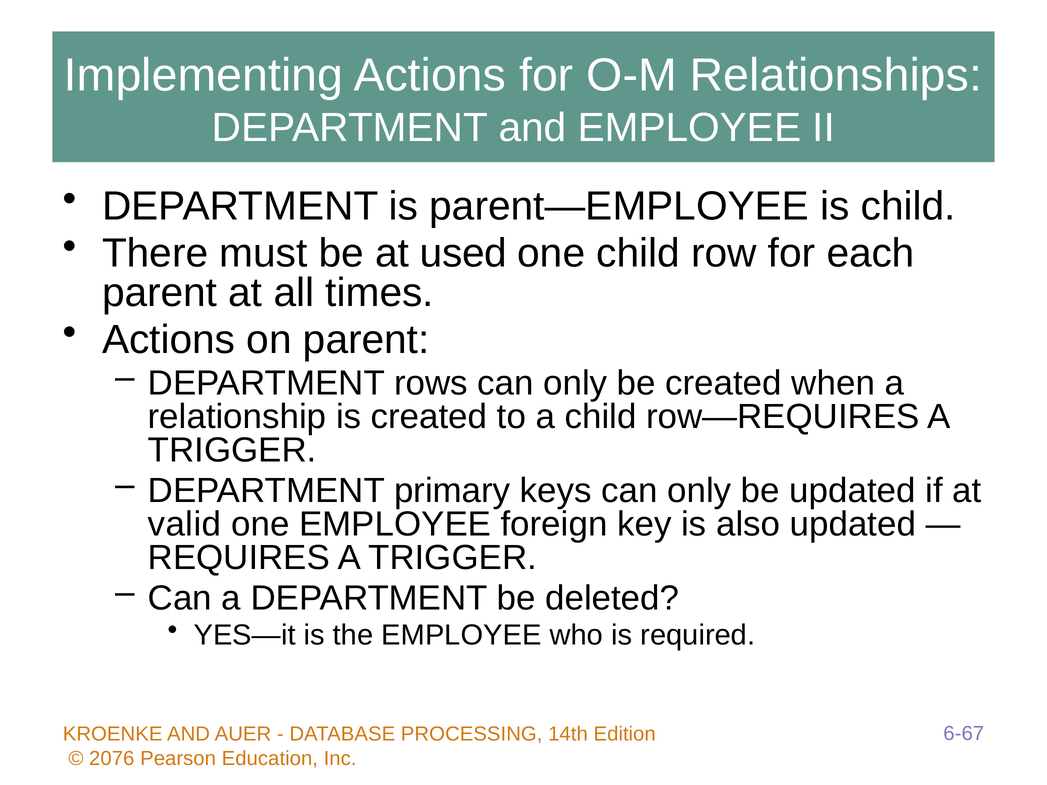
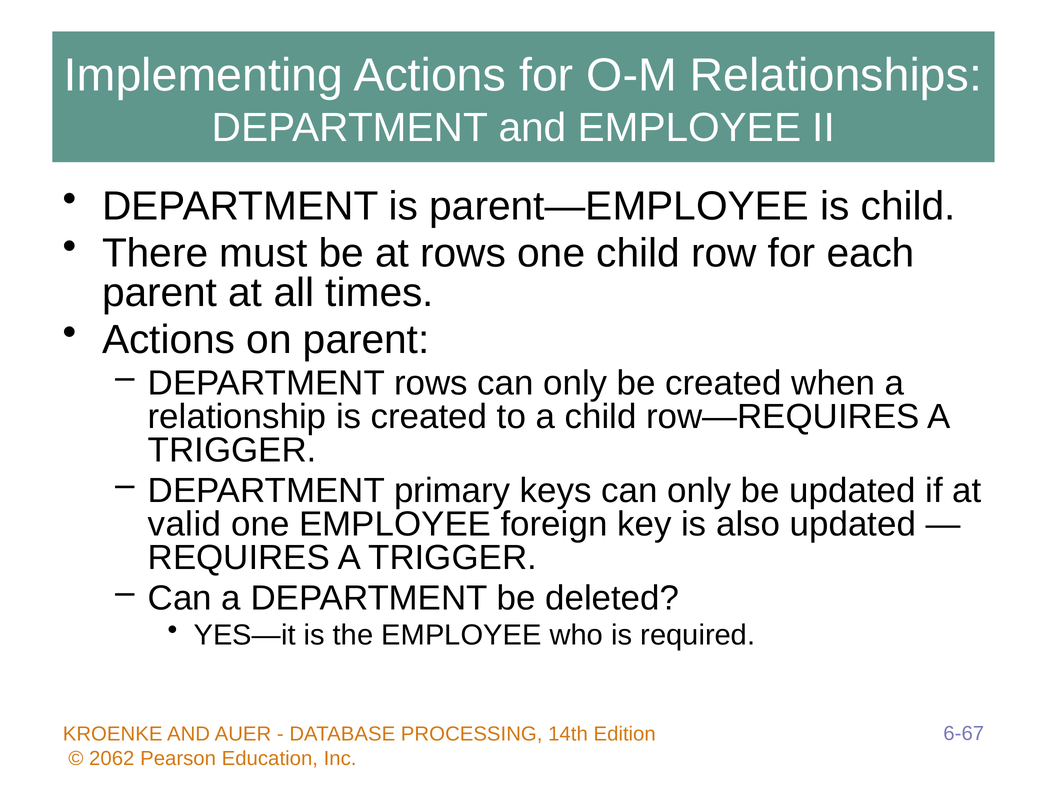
at used: used -> rows (463, 254)
2076: 2076 -> 2062 (112, 759)
